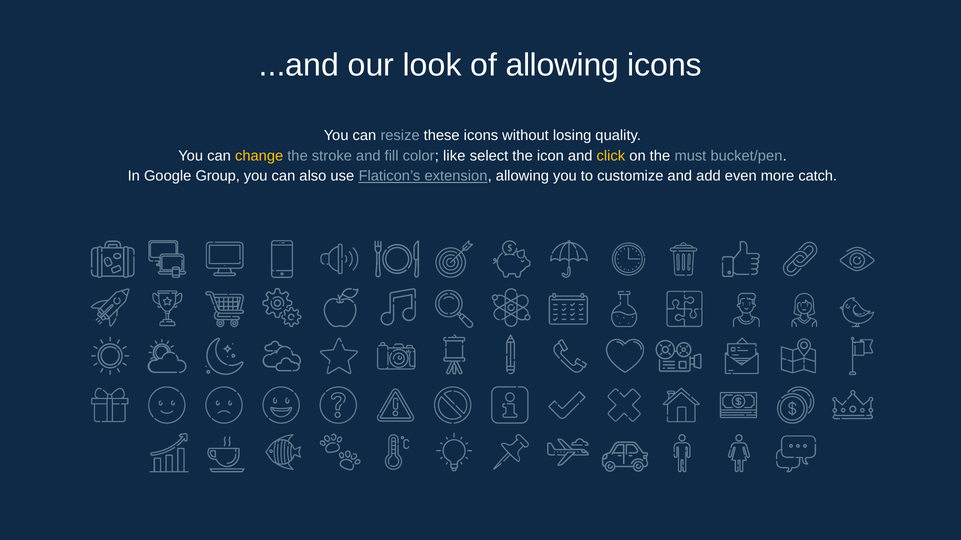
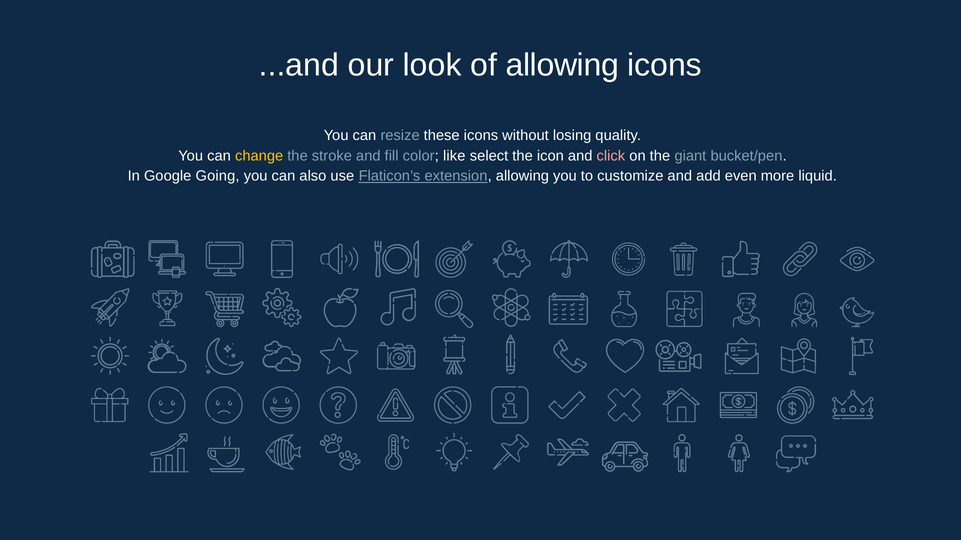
click colour: yellow -> pink (611, 156)
must: must -> giant (690, 156)
Group: Group -> Going (218, 176)
catch: catch -> liquid (818, 176)
